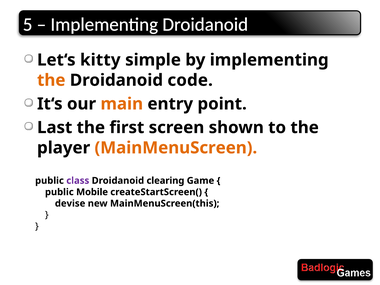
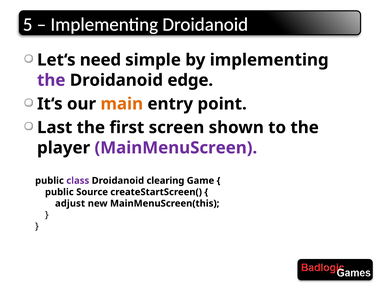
kitty: kitty -> need (100, 60)
the colour: orange -> purple (51, 80)
code: code -> edge (190, 80)
MainMenuScreen colour: orange -> purple (176, 148)
Mobile: Mobile -> Source (92, 192)
devise: devise -> adjust (70, 203)
